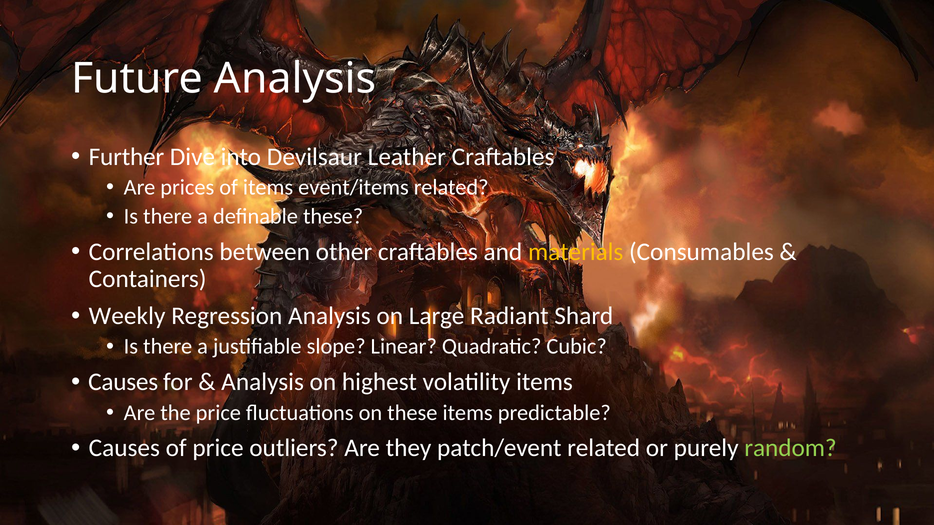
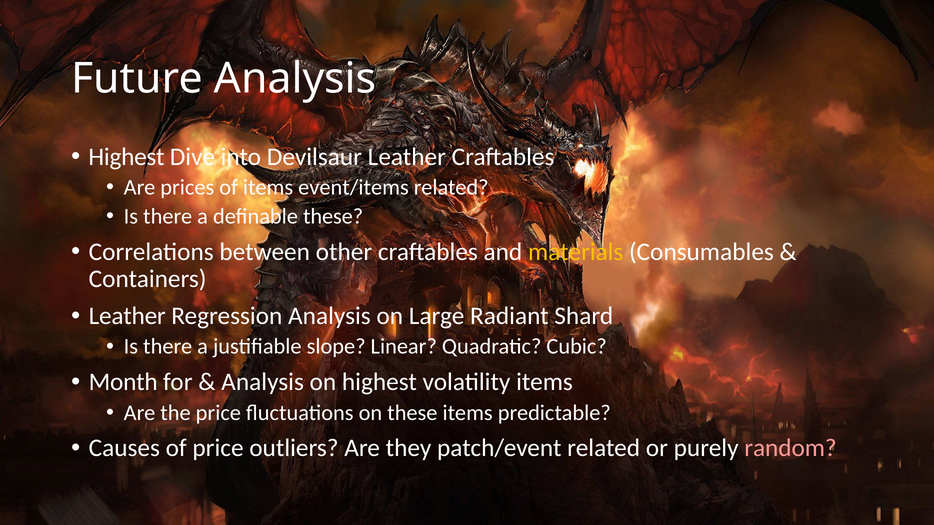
Further: Further -> Highest (127, 157)
Weekly: Weekly -> Leather (127, 316)
Causes: Causes -> Month (123, 382)
random colour: light green -> pink (790, 448)
